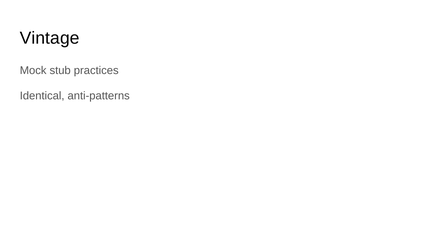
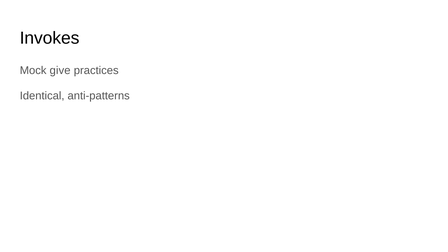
Vintage: Vintage -> Invokes (50, 38)
stub: stub -> give (60, 70)
